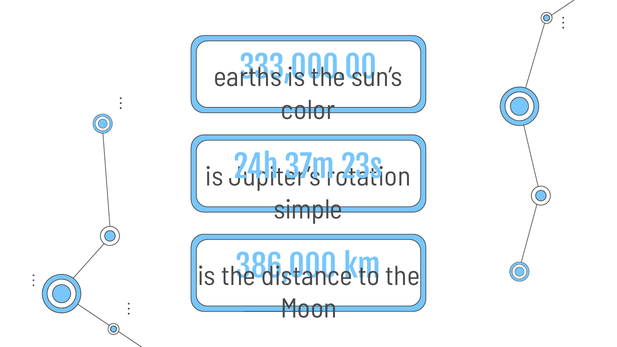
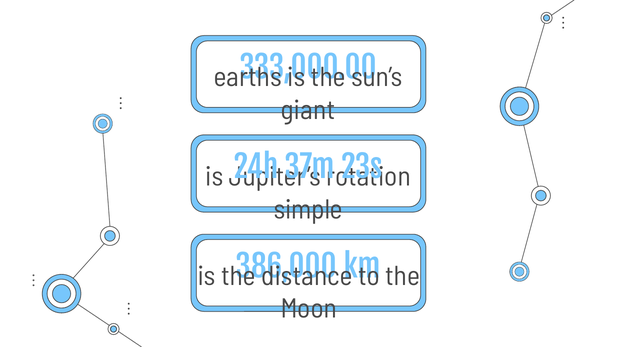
color: color -> giant (308, 110)
